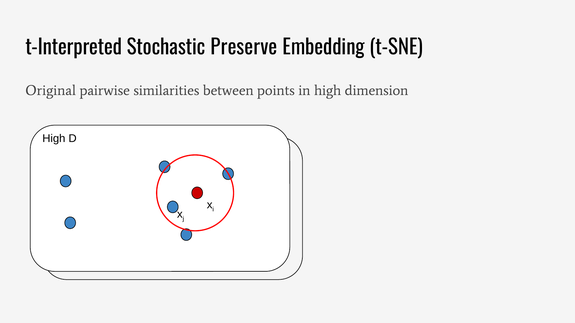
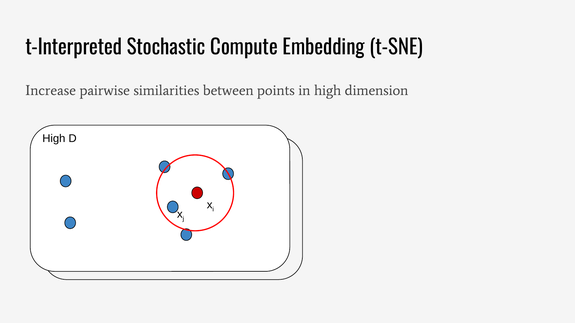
Preserve: Preserve -> Compute (244, 48)
Original: Original -> Increase (51, 90)
